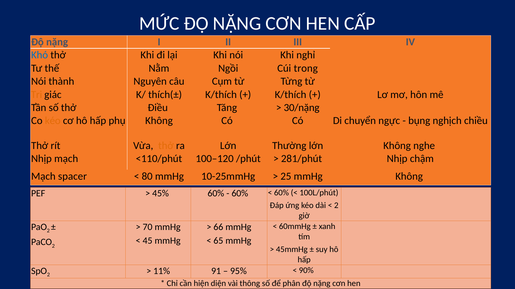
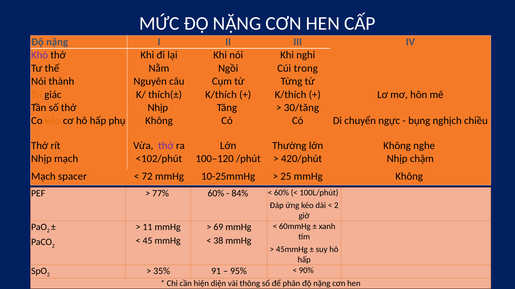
Khó colour: blue -> purple (40, 55)
thở Điều: Điều -> Nhịp (158, 108)
30/nặng: 30/nặng -> 30/tăng (301, 108)
thở colour: orange -> purple (166, 146)
<110/phút: <110/phút -> <102/phút (159, 159)
281/phút: 281/phút -> 420/phút (302, 159)
80: 80 -> 72 (147, 177)
45%: 45% -> 77% (161, 194)
60%: 60% -> 84% (240, 194)
70: 70 -> 11 (148, 227)
66: 66 -> 69 (218, 227)
65: 65 -> 38 (218, 241)
11%: 11% -> 35% (162, 272)
